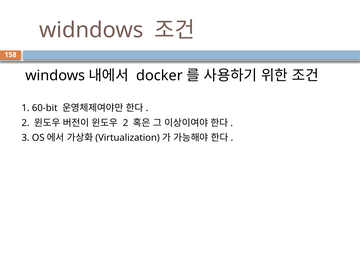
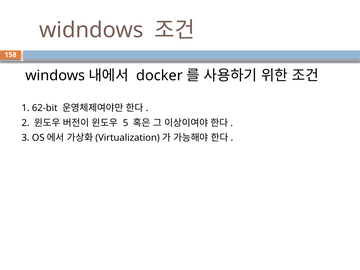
60-bit: 60-bit -> 62-bit (45, 108)
2: 2 -> 5 (126, 123)
